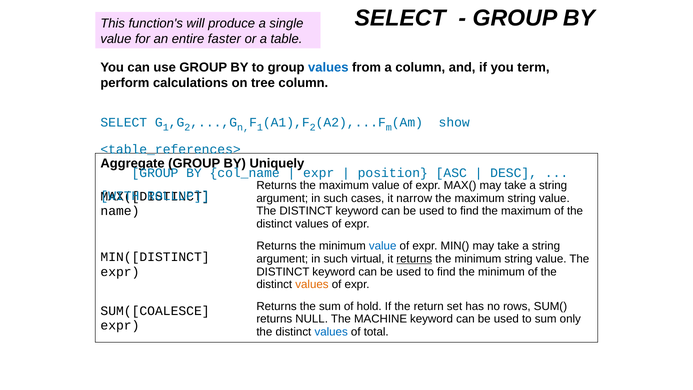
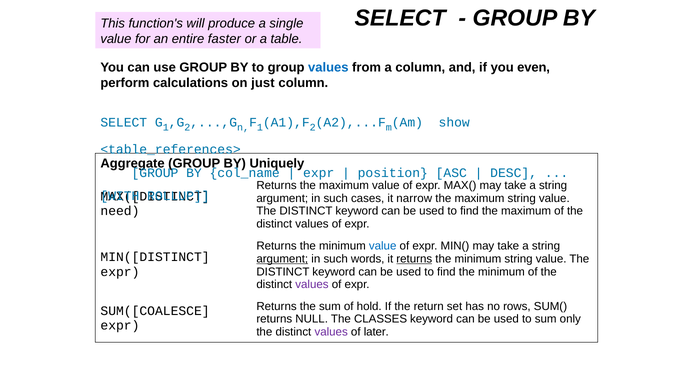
term: term -> even (534, 68)
tree: tree -> just (263, 83)
name: name -> need (120, 211)
argument underline: none -> present (282, 259)
virtual: virtual -> words (368, 259)
values colour: orange -> purple (312, 285)
MACHINE: MACHINE -> CLASSES (381, 319)
values colour: blue -> purple (331, 332)
total: total -> later (376, 332)
